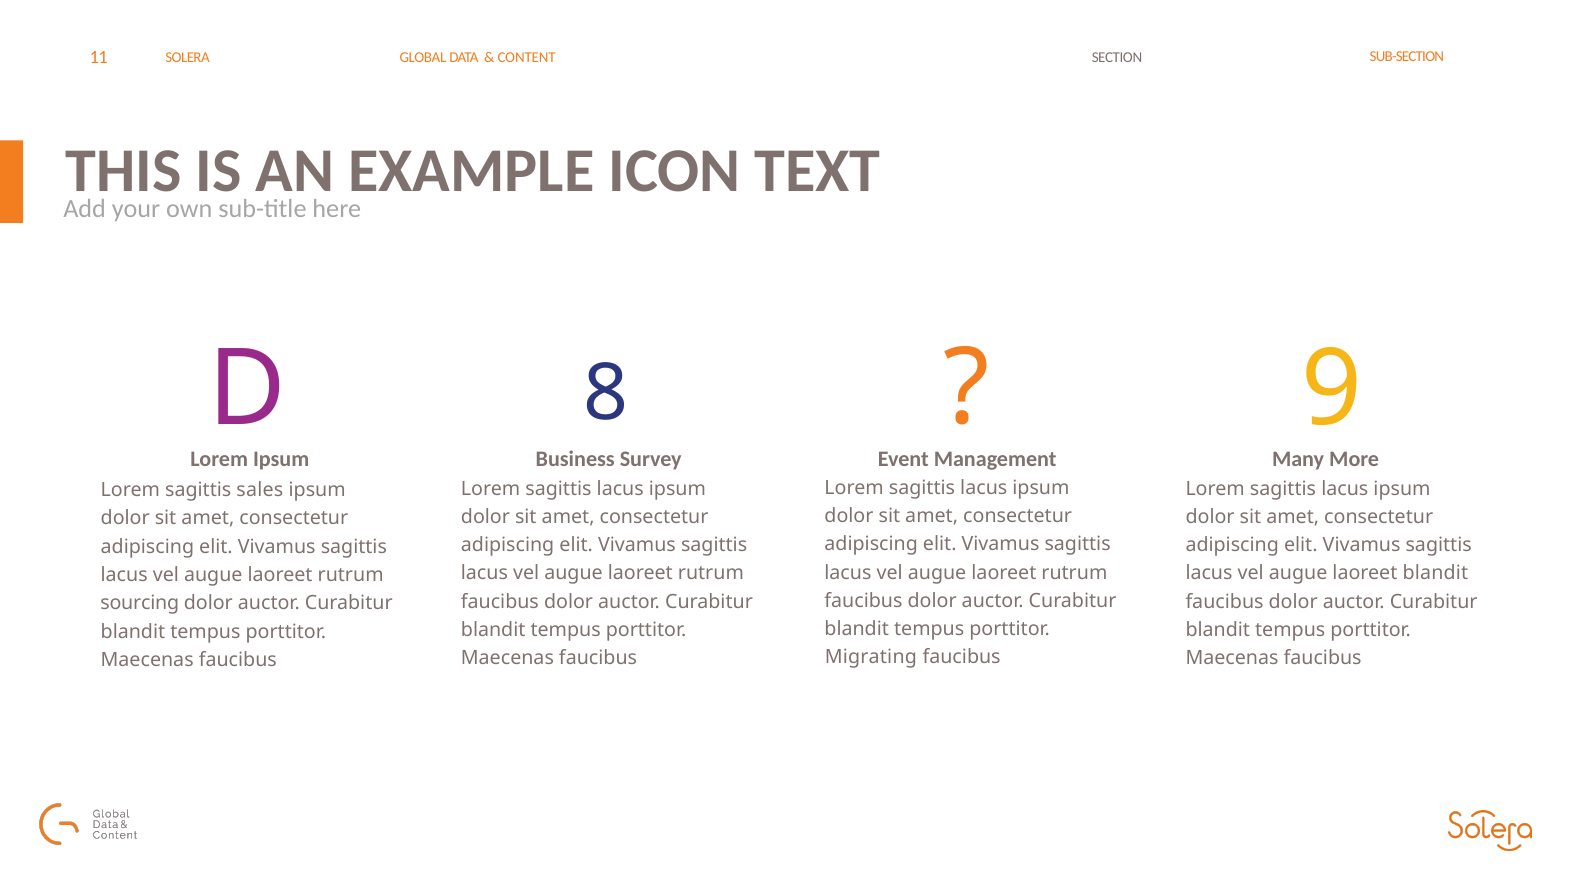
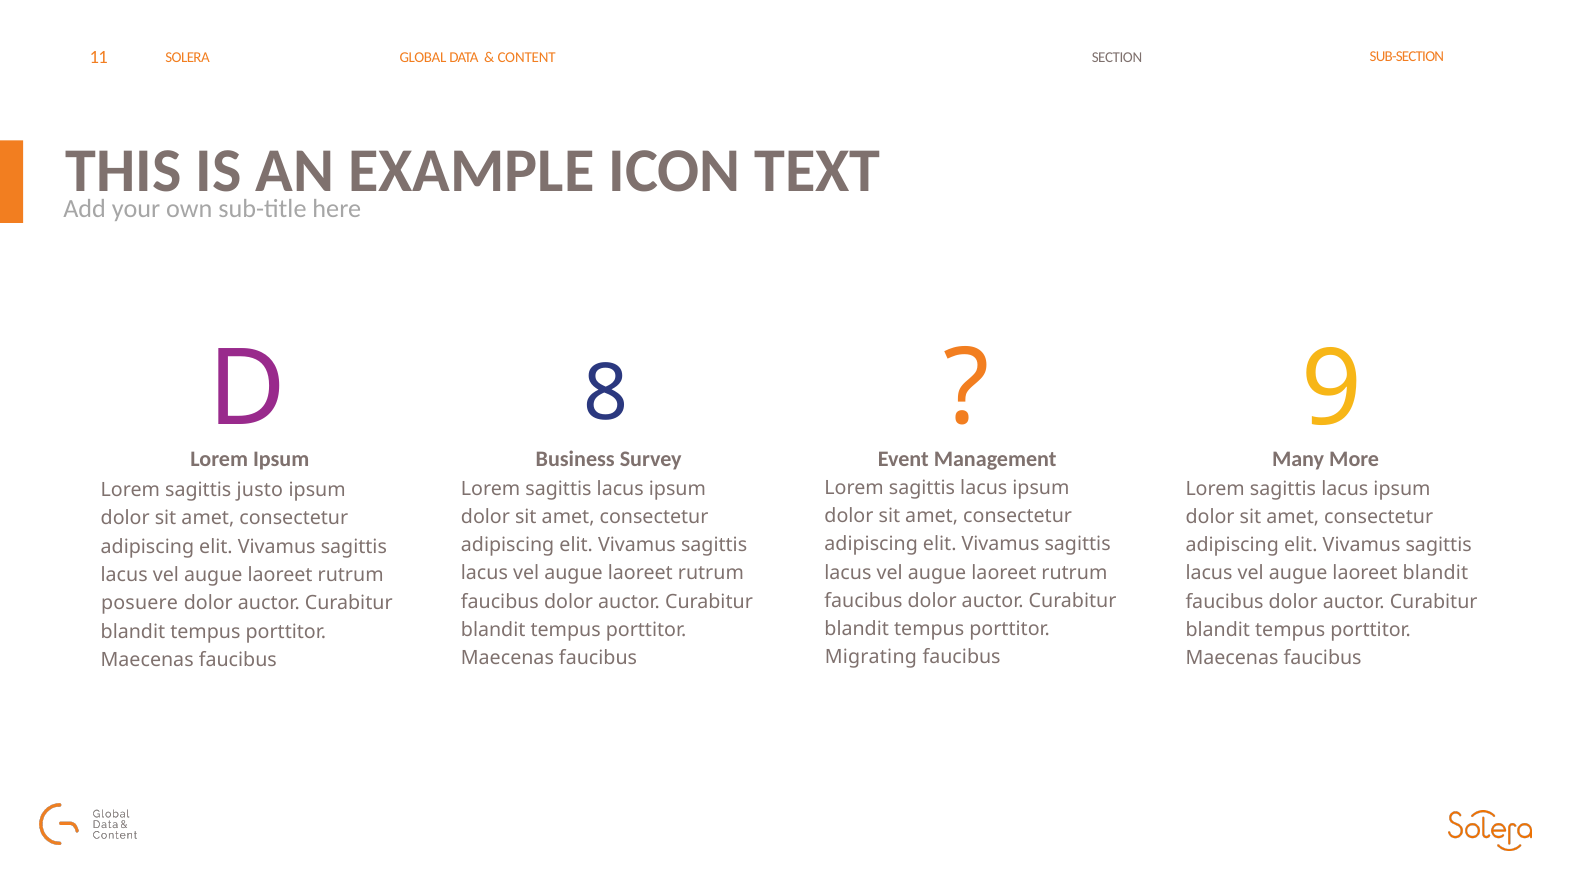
sales: sales -> justo (260, 490)
sourcing: sourcing -> posuere (140, 604)
